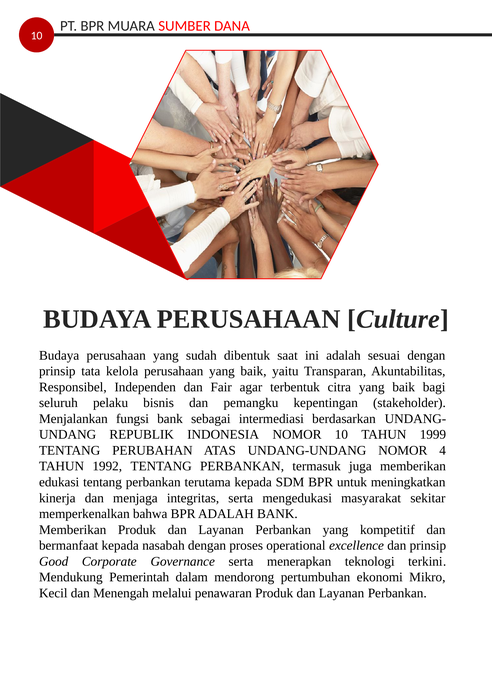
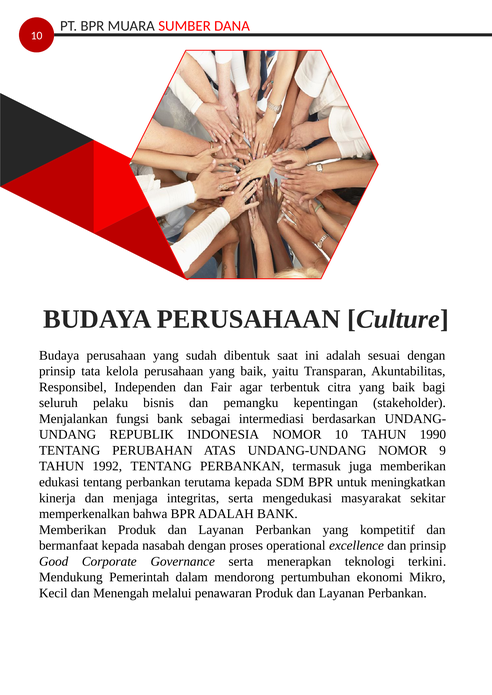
1999: 1999 -> 1990 (433, 435)
4: 4 -> 9 (443, 451)
